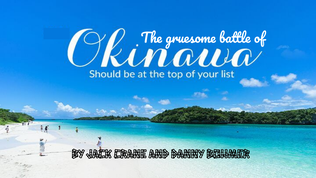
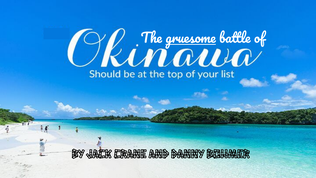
gruesome underline: none -> present (191, 39)
